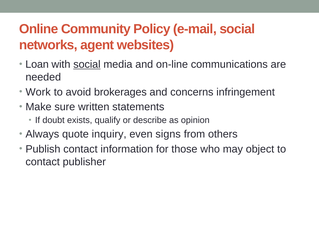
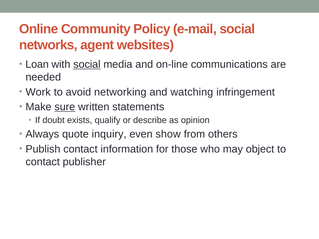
brokerages: brokerages -> networking (120, 92)
concerns: concerns -> watching (192, 92)
sure underline: none -> present (65, 107)
signs: signs -> show (168, 134)
